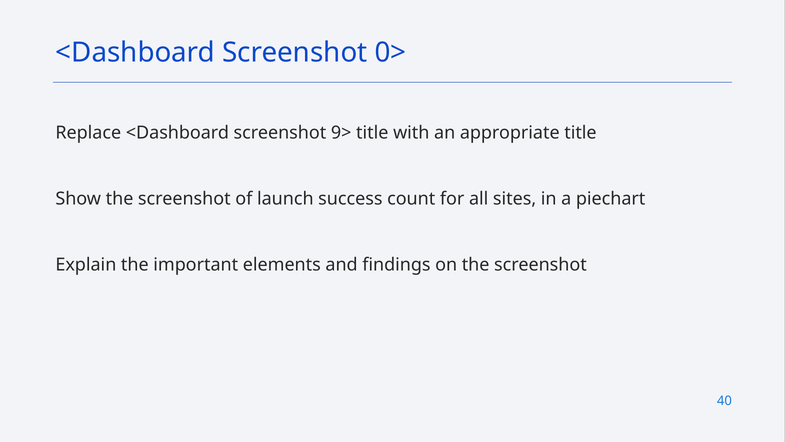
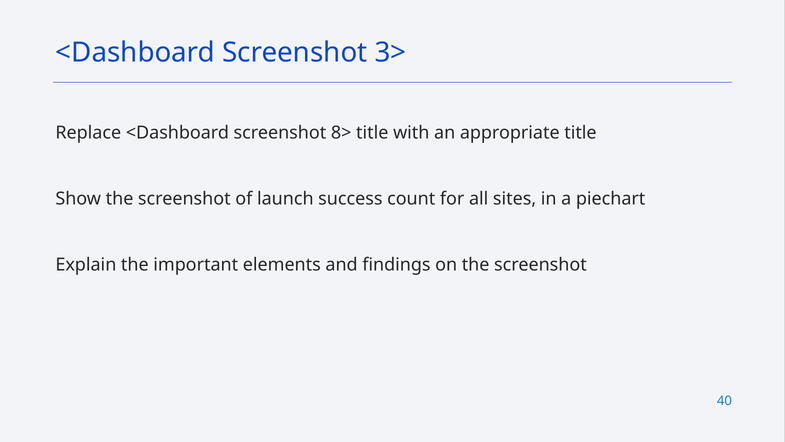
0>: 0> -> 3> (390, 52)
9>: 9> -> 8> (341, 133)
